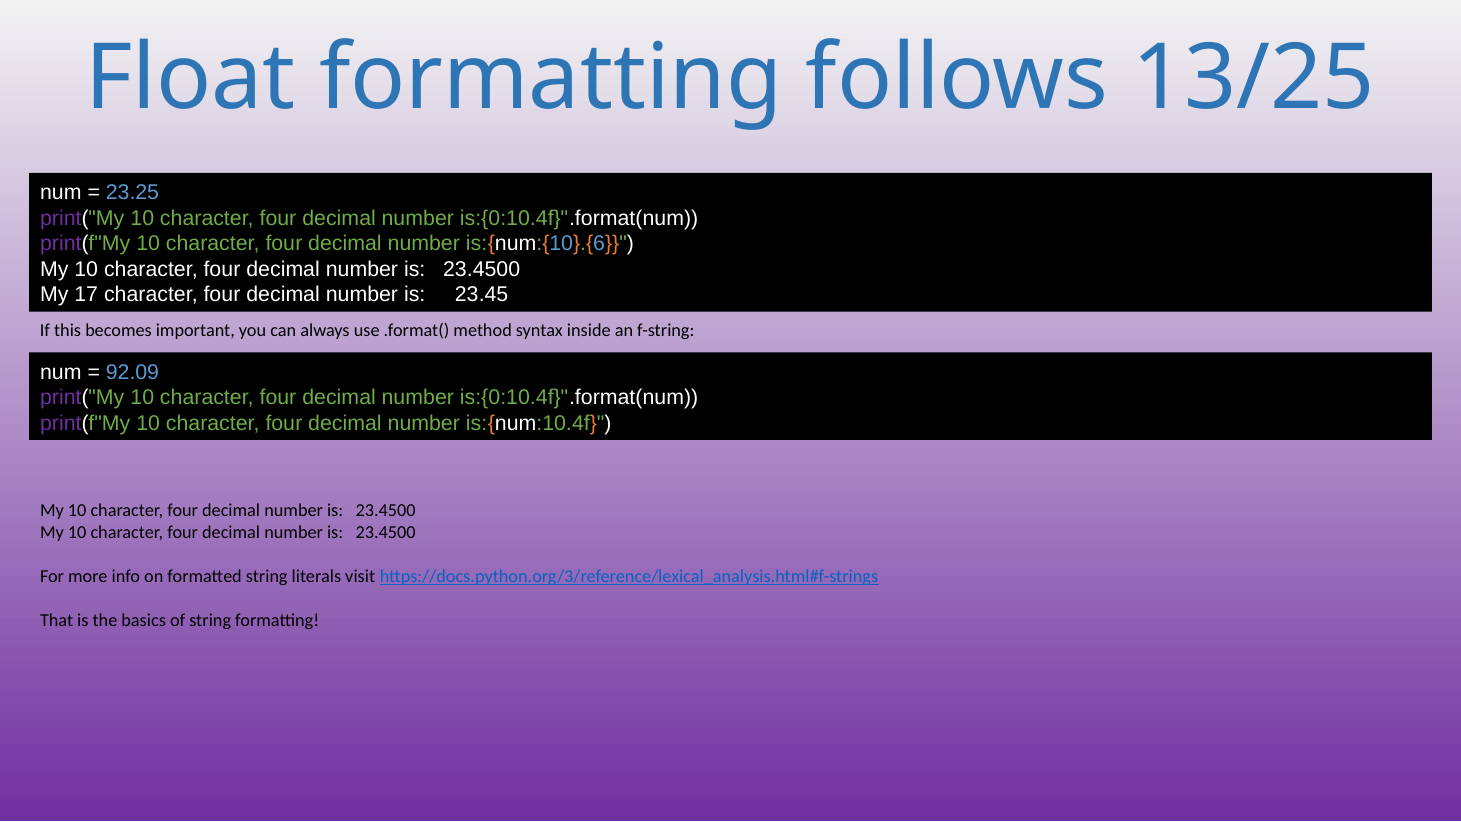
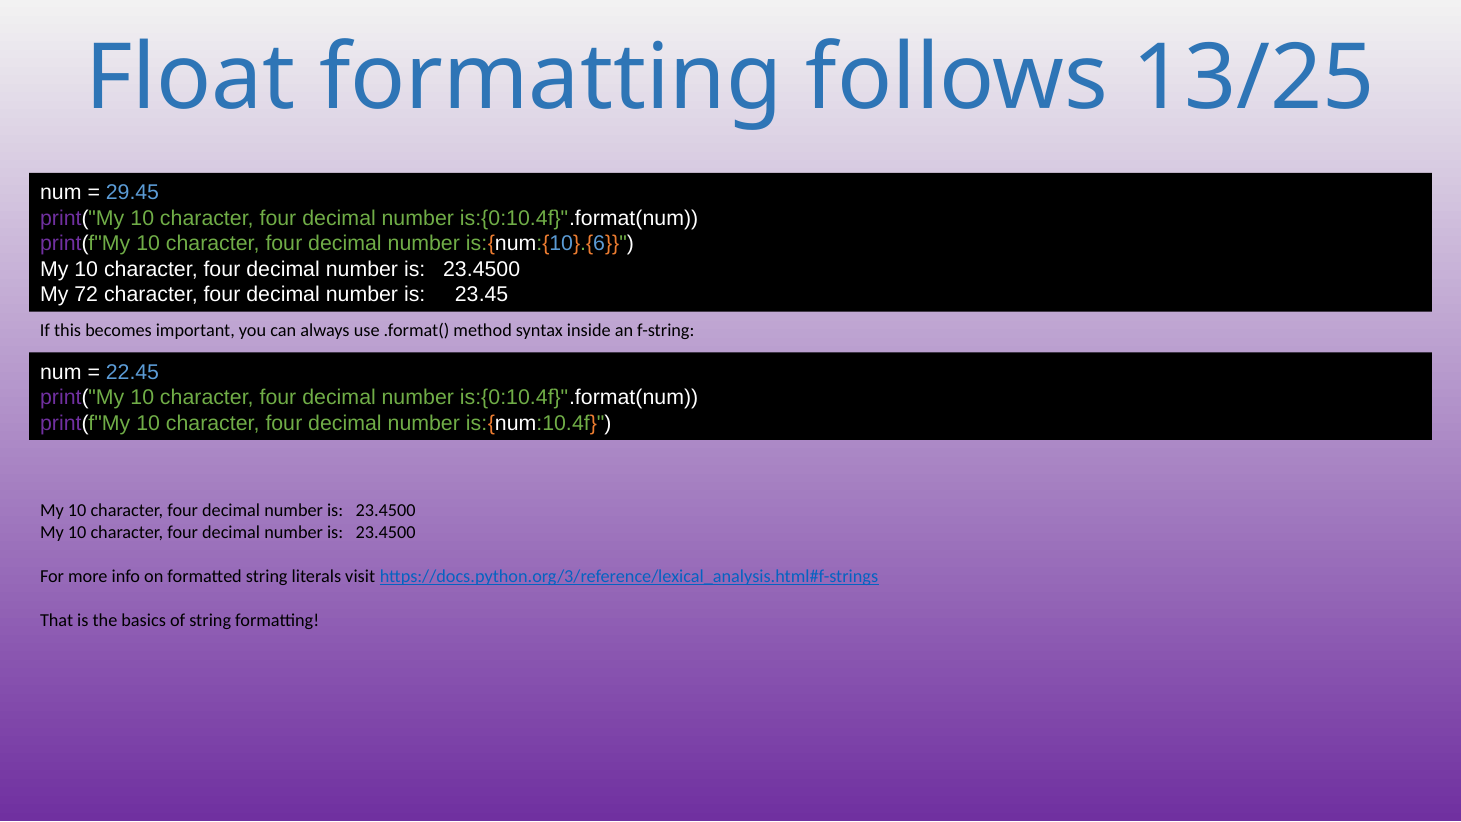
23.25: 23.25 -> 29.45 (132, 193)
17: 17 -> 72 (86, 295)
92.09: 92.09 -> 22.45 (132, 372)
